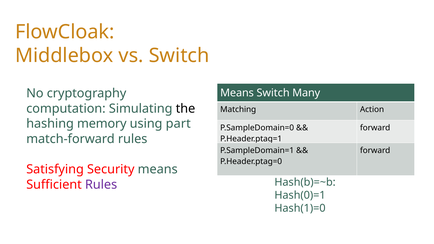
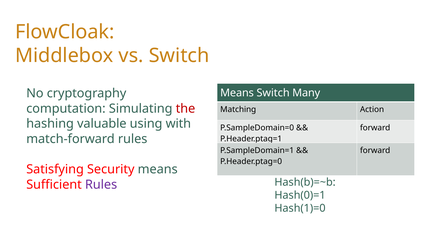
the colour: black -> red (186, 109)
memory: memory -> valuable (102, 124)
part: part -> with (178, 124)
